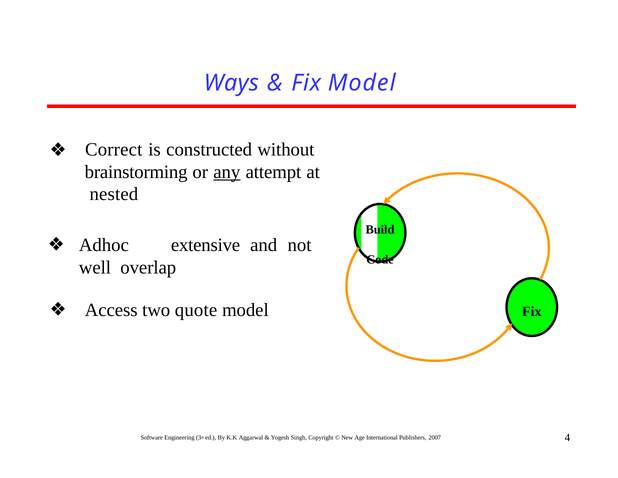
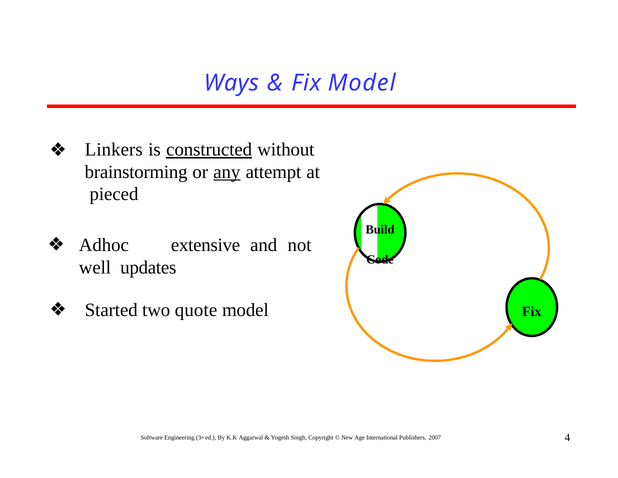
Correct: Correct -> Linkers (114, 150)
constructed underline: none -> present (209, 150)
nested: nested -> pieced (114, 194)
overlap: overlap -> updates (148, 267)
Access: Access -> Started (111, 310)
